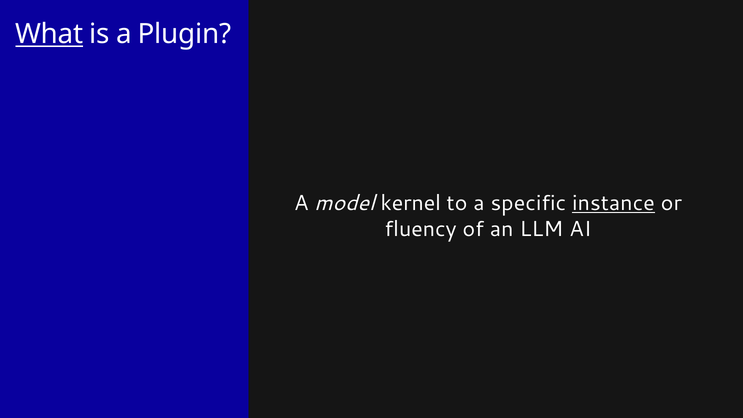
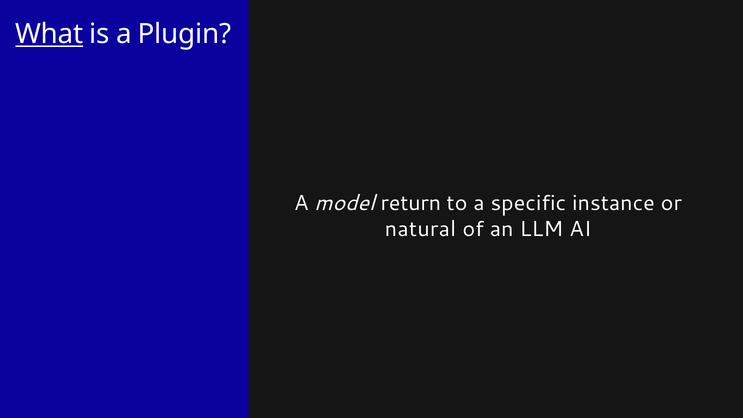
kernel: kernel -> return (411, 203)
instance underline: present -> none (613, 203)
fluency: fluency -> natural (420, 229)
